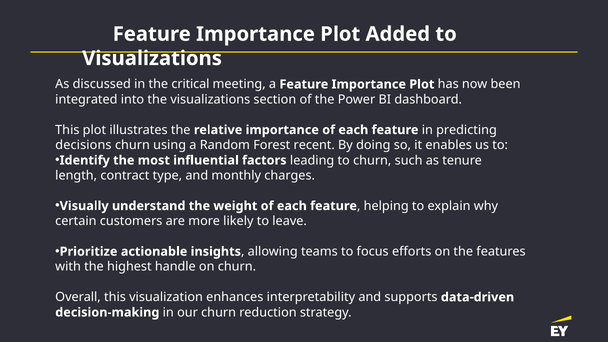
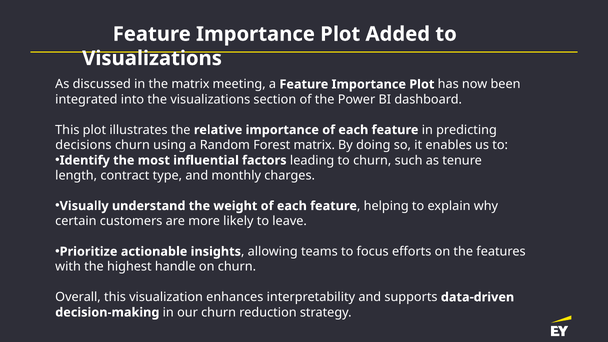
the critical: critical -> matrix (190, 84)
Forest recent: recent -> matrix (314, 145)
